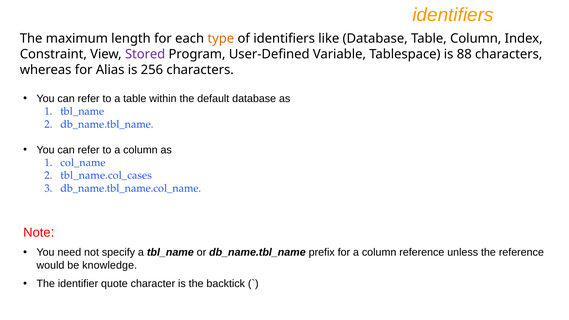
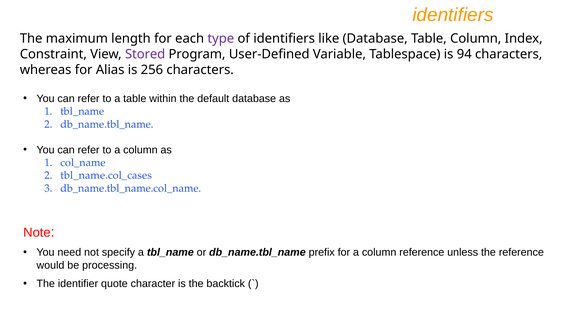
type colour: orange -> purple (221, 39)
88: 88 -> 94 (464, 54)
knowledge: knowledge -> processing (110, 265)
